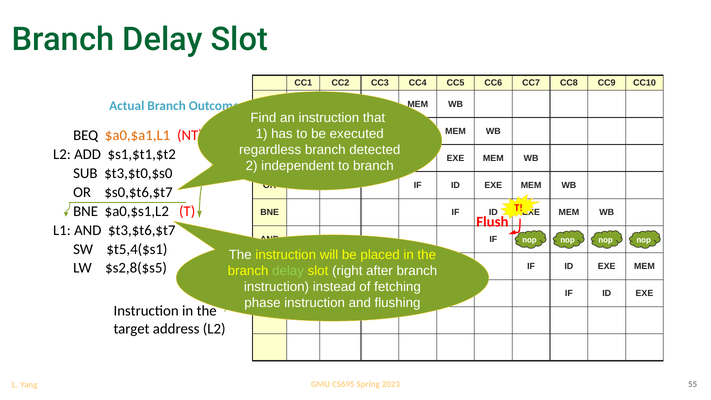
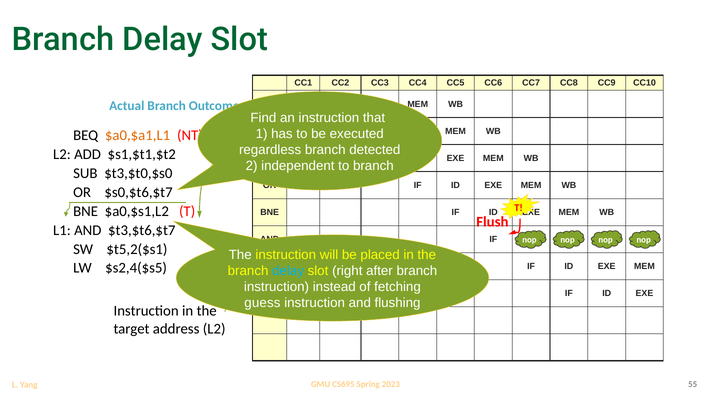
$t5,4($s1: $t5,4($s1 -> $t5,2($s1 (137, 249)
$s2,8($s5: $s2,8($s5 -> $s2,4($s5 (136, 268)
delay colour: light green -> light blue (288, 271)
phase: phase -> guess (262, 303)
